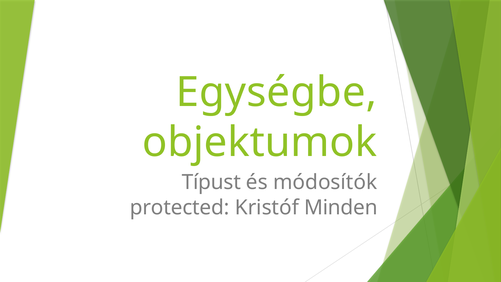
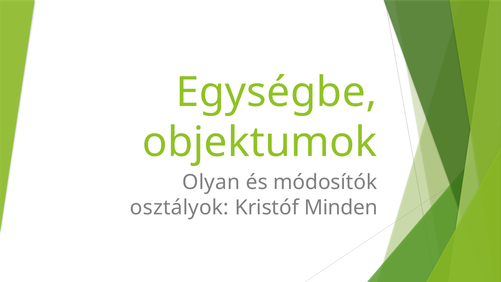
Típust: Típust -> Olyan (211, 182)
protected: protected -> osztályok (179, 207)
